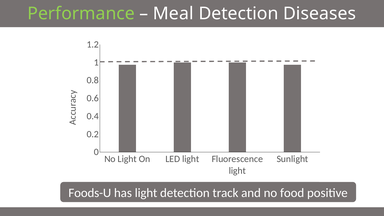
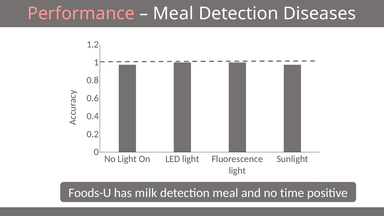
Performance colour: light green -> pink (81, 13)
has light: light -> milk (146, 193)
detection track: track -> meal (225, 193)
food: food -> time (292, 193)
